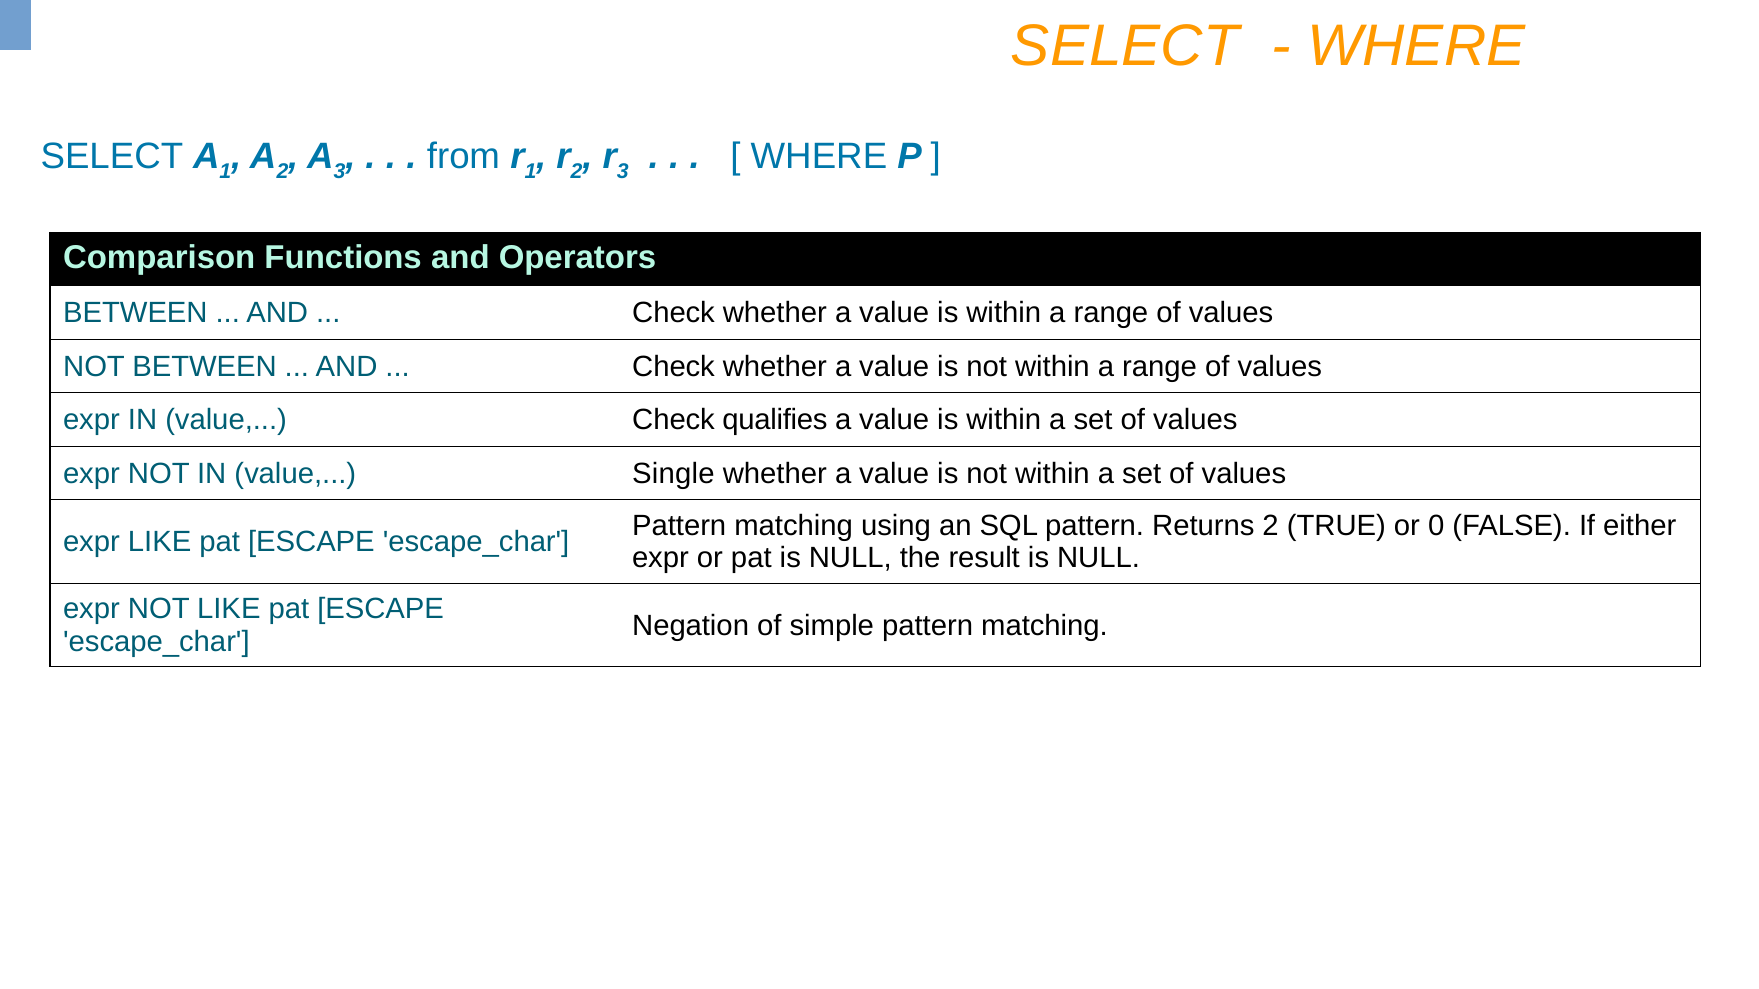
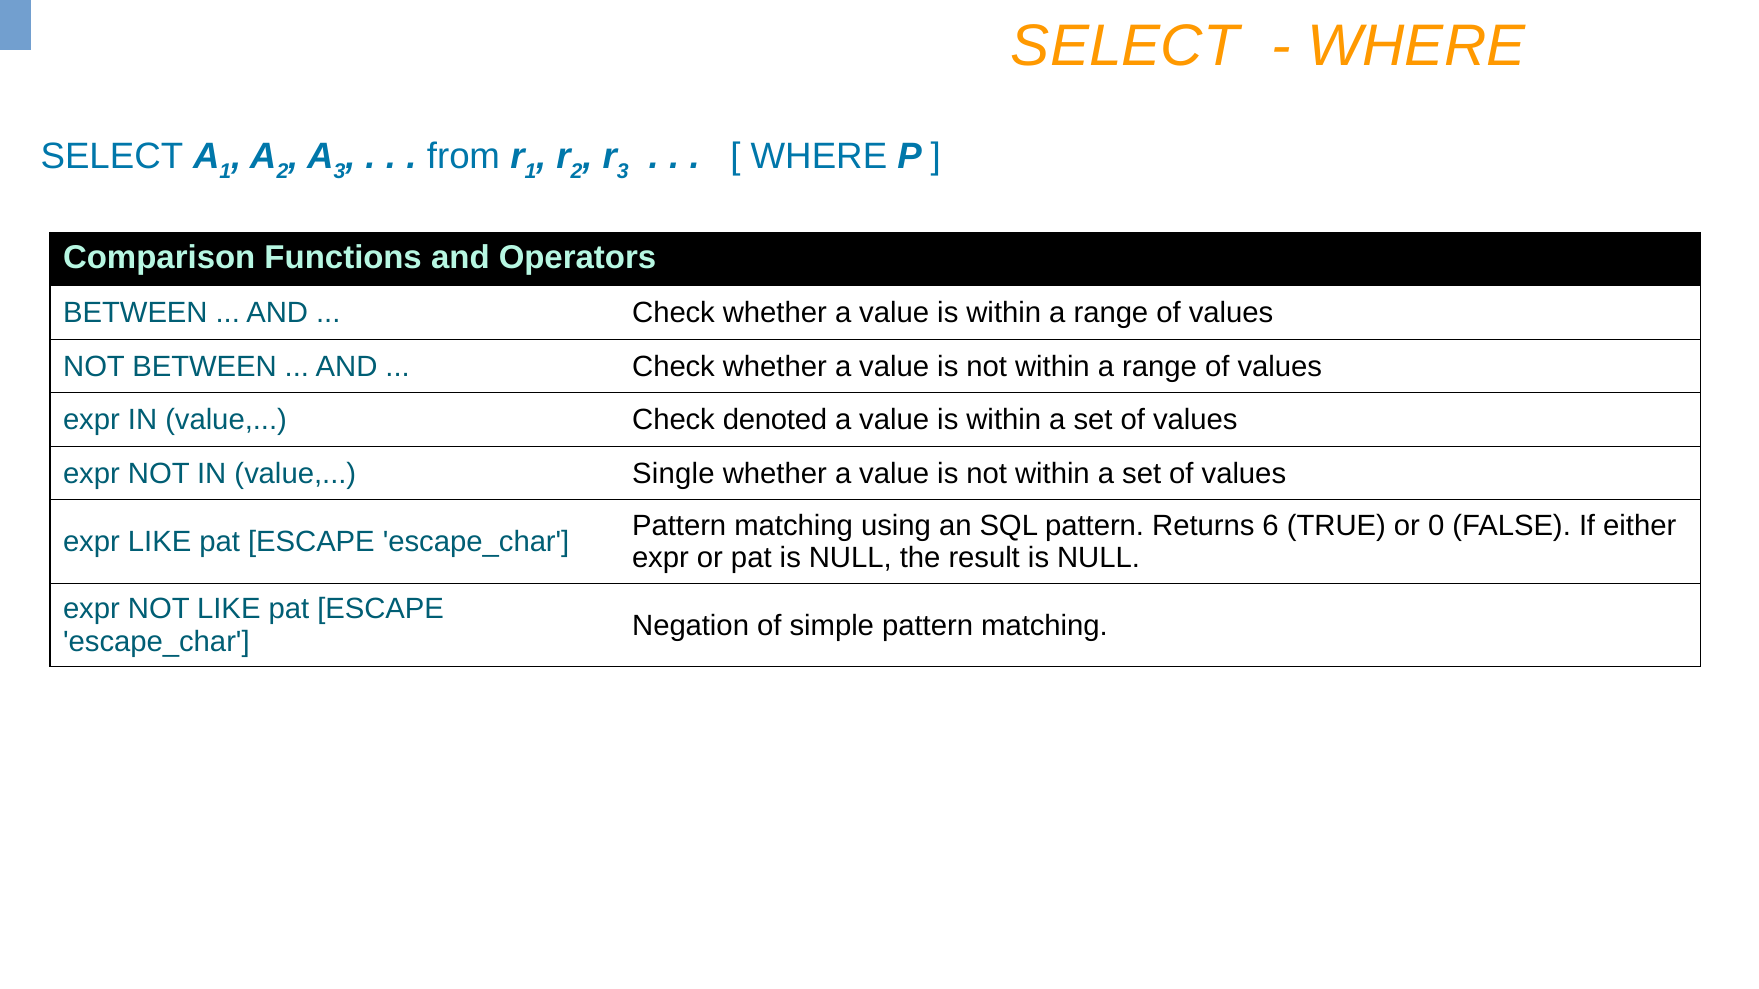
qualifies: qualifies -> denoted (775, 420)
Returns 2: 2 -> 6 (1271, 526)
